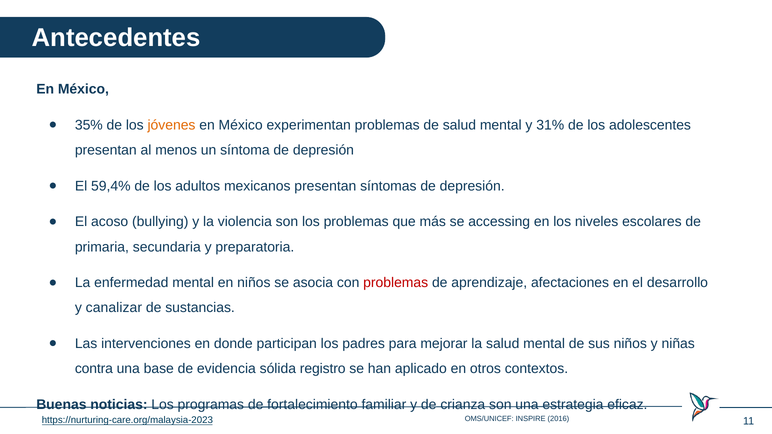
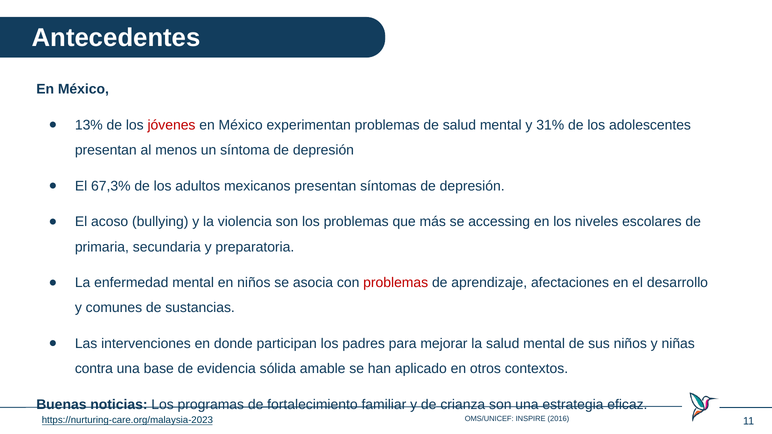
35%: 35% -> 13% (89, 125)
jóvenes colour: orange -> red (172, 125)
59,4%: 59,4% -> 67,3% (111, 186)
canalizar: canalizar -> comunes (114, 308)
registro: registro -> amable (323, 369)
